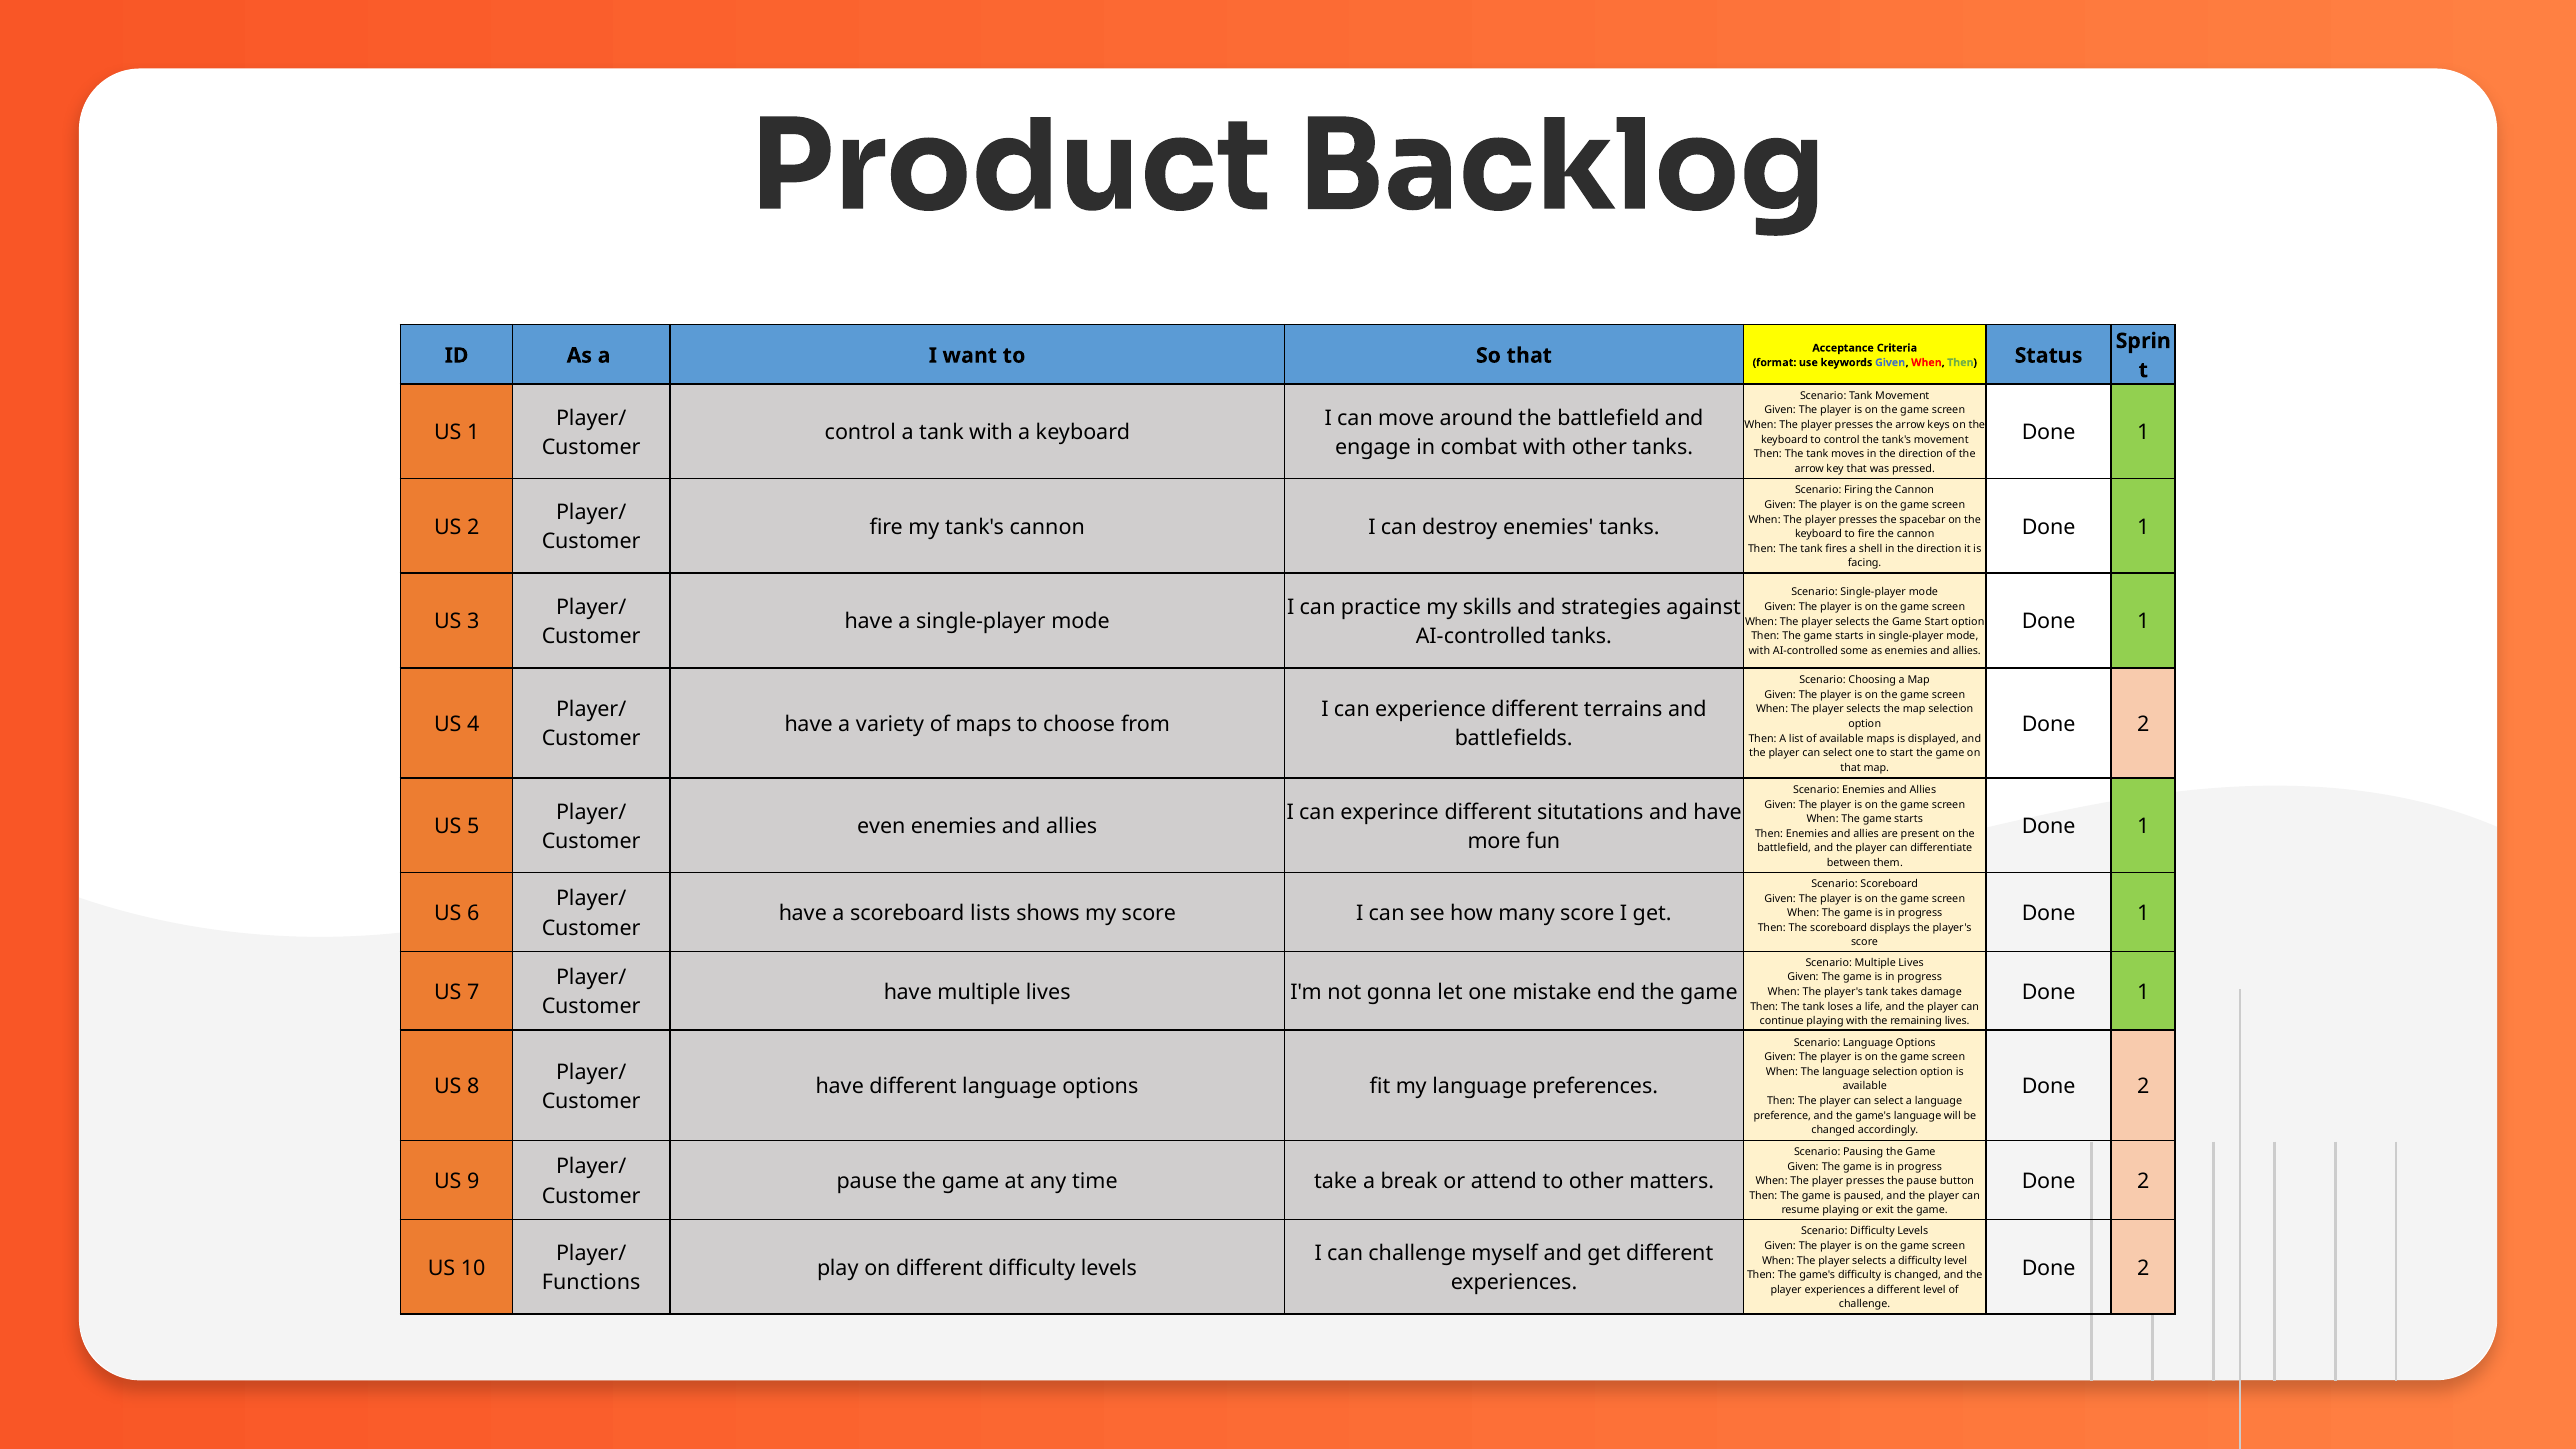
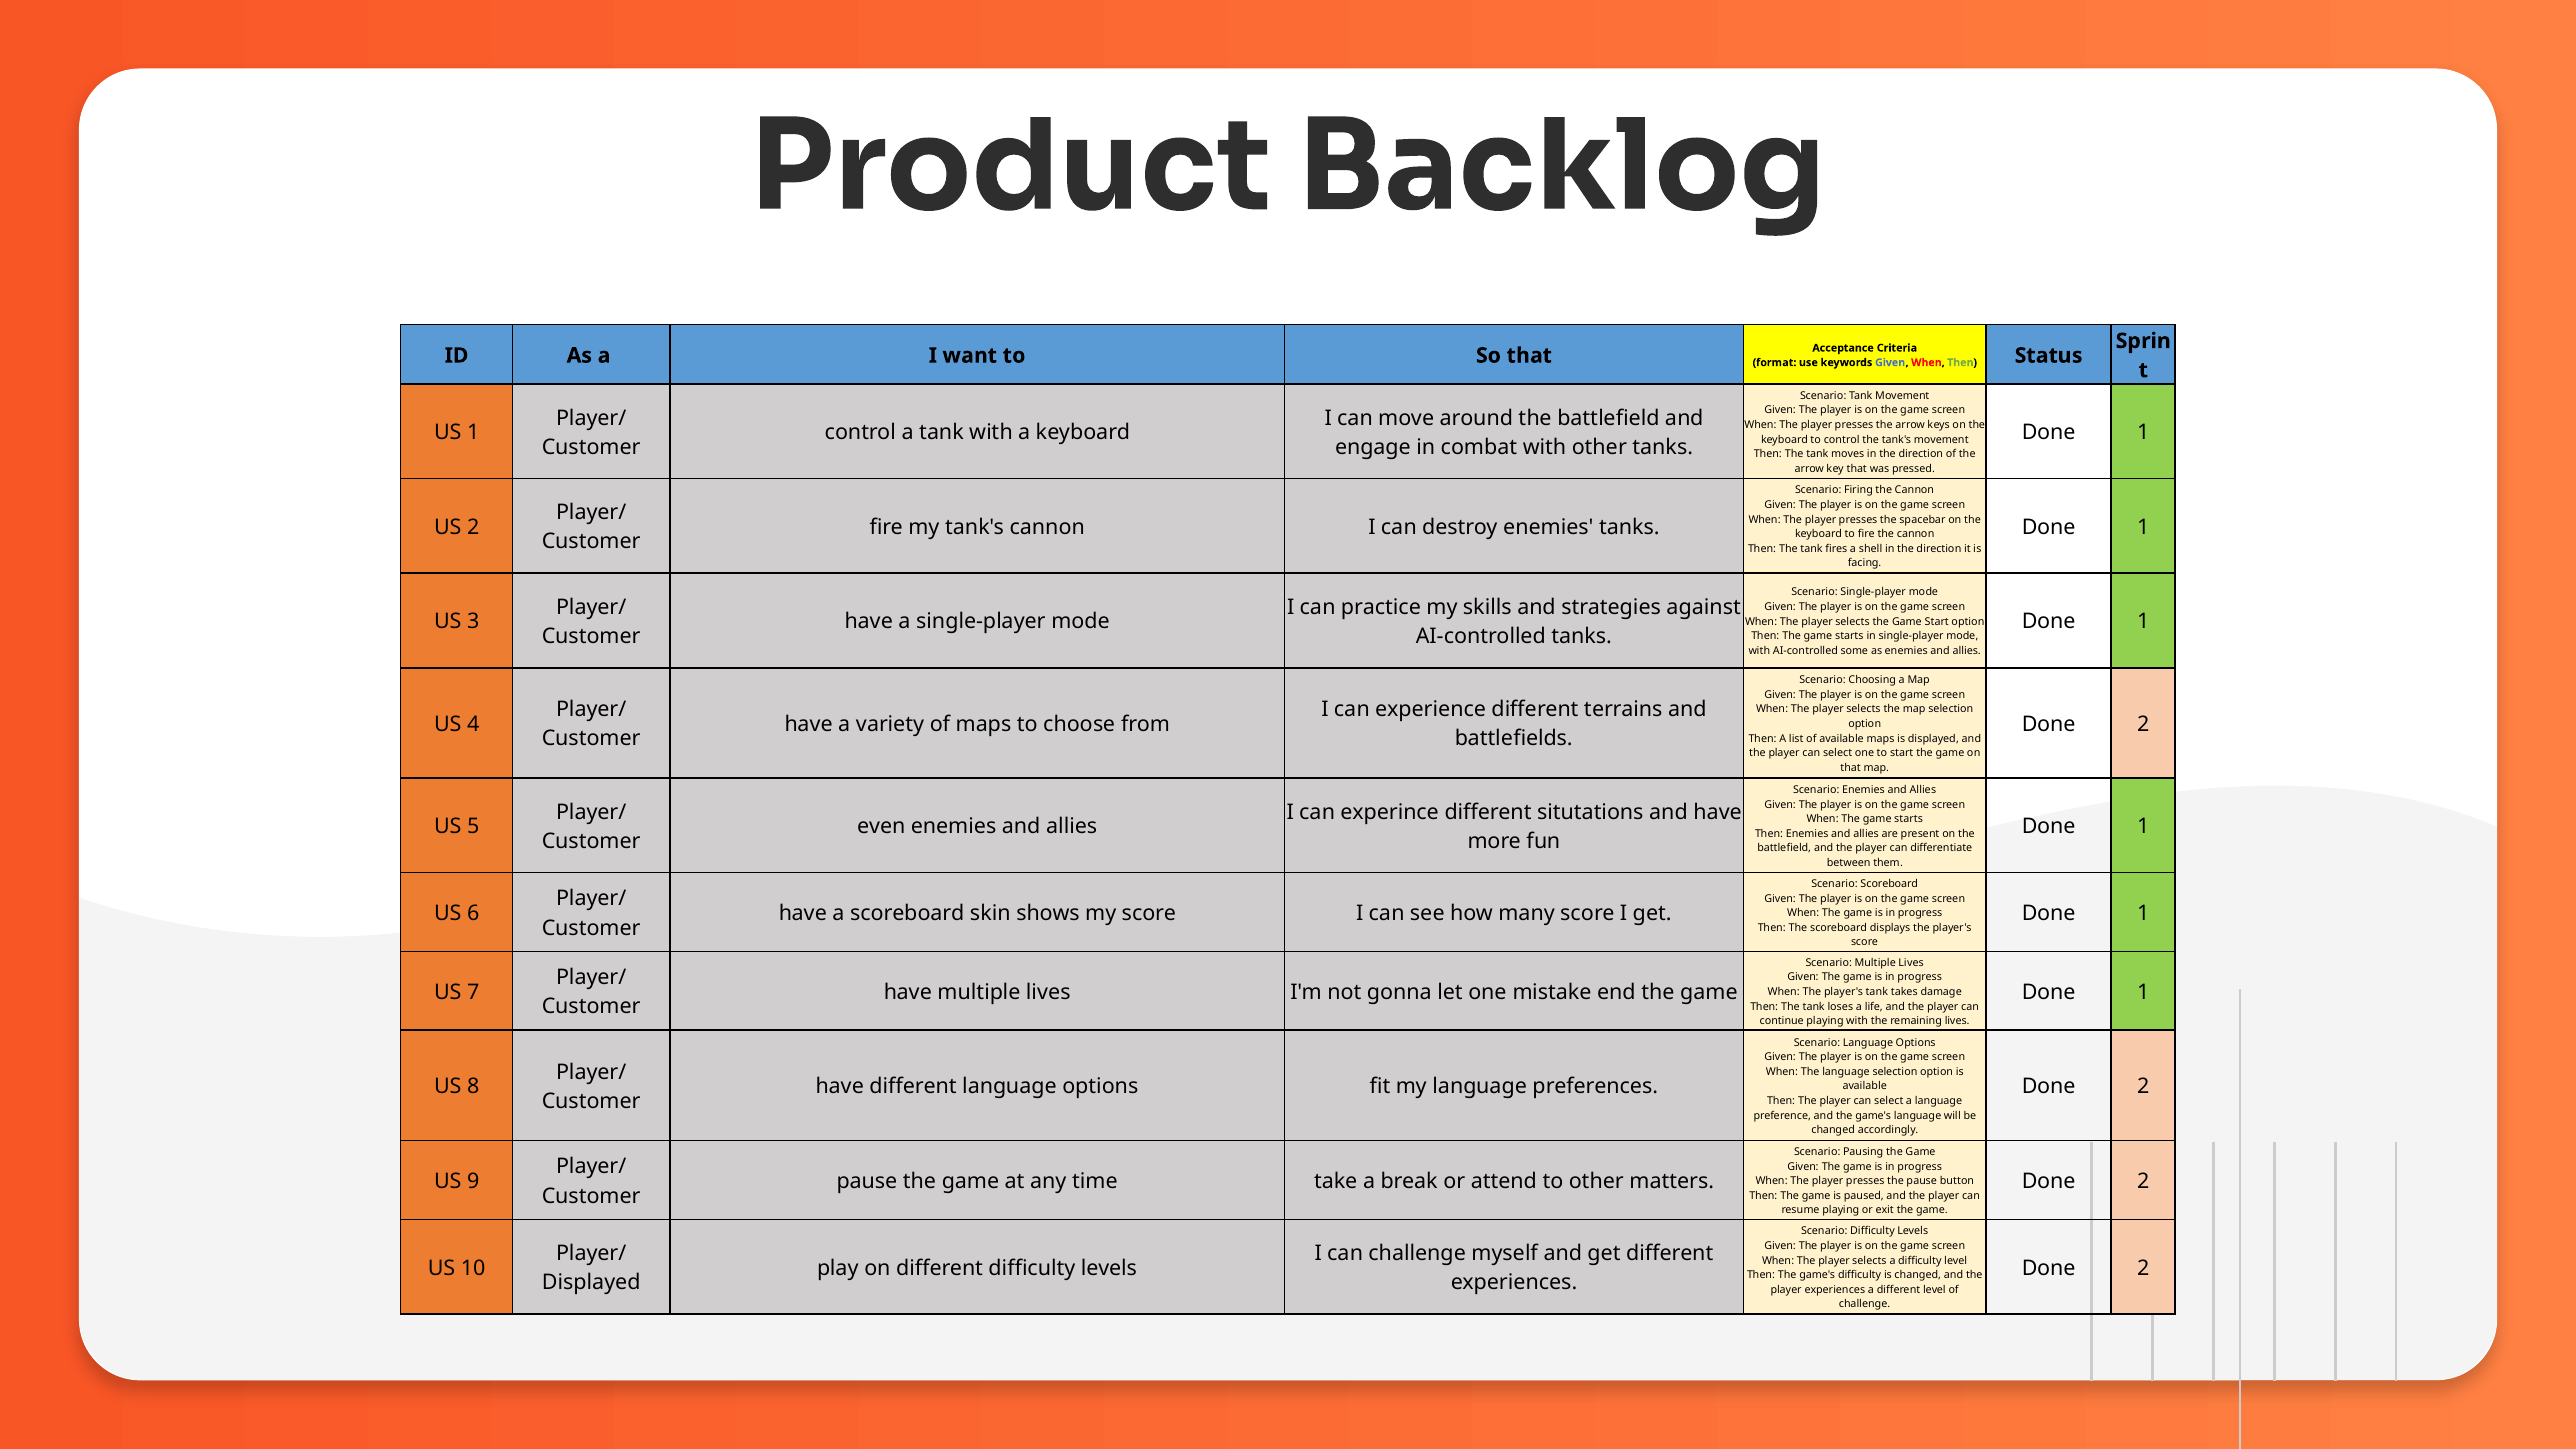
lists: lists -> skin (990, 913)
Functions: Functions -> Displayed (591, 1283)
